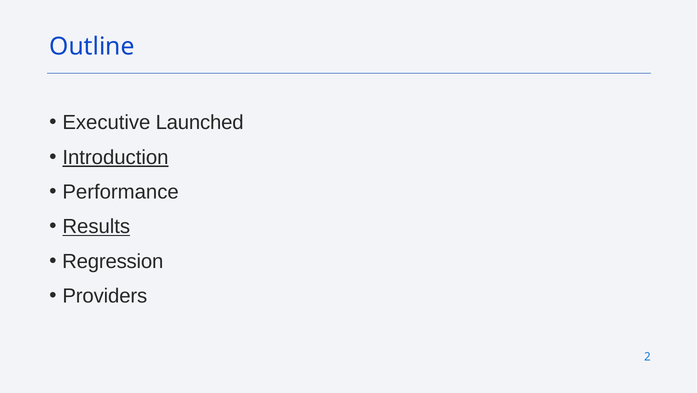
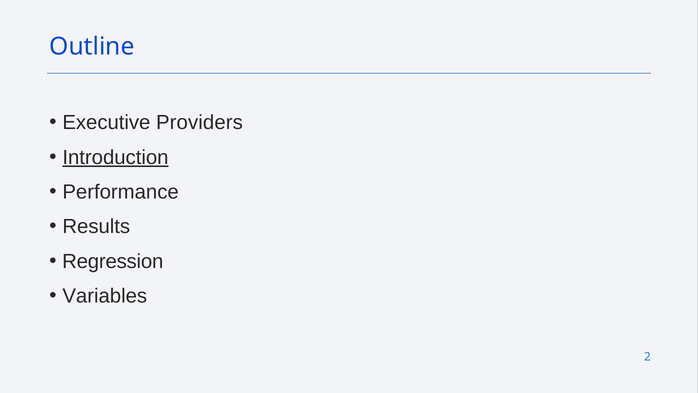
Launched: Launched -> Providers (199, 123)
Results underline: present -> none (96, 227)
Providers: Providers -> Variables (105, 296)
